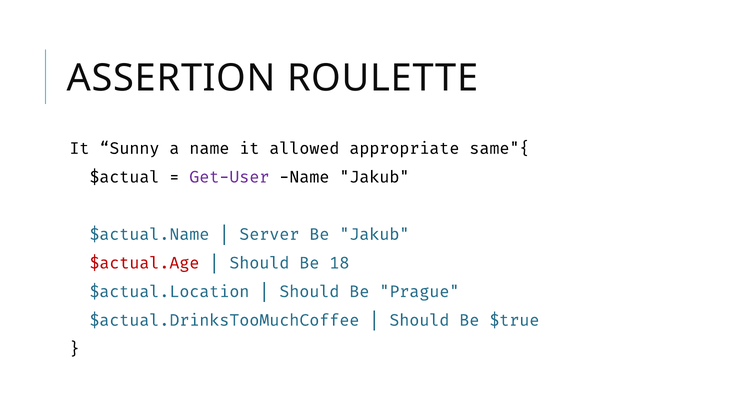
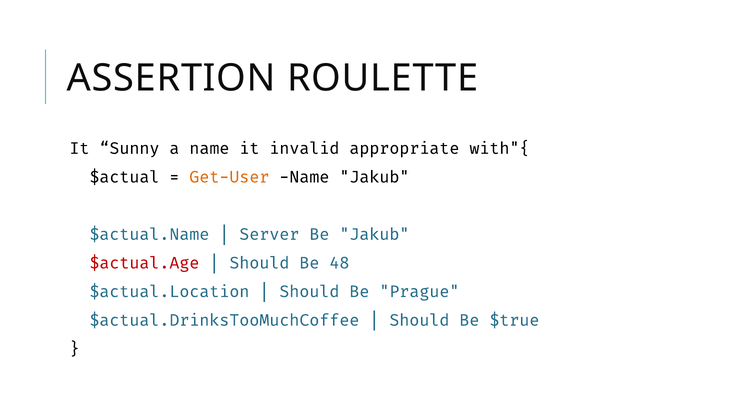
allowed: allowed -> invalid (304, 148)
same"{: same"{ -> with"{ (499, 148)
Get-User colour: purple -> orange (229, 177)
18: 18 -> 48 (339, 263)
